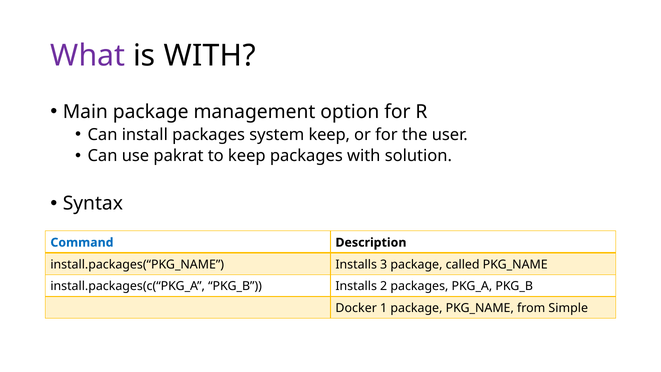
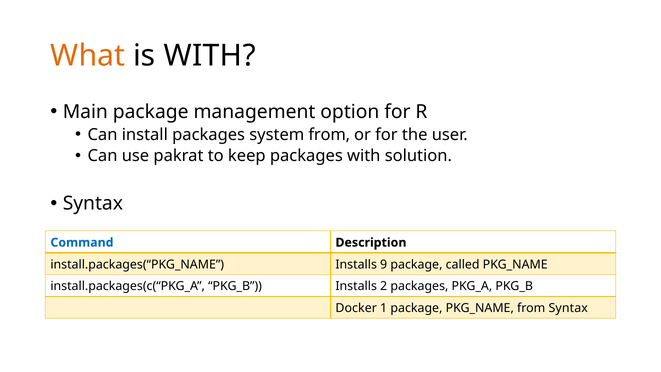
What colour: purple -> orange (88, 56)
system keep: keep -> from (329, 135)
3: 3 -> 9 (384, 264)
from Simple: Simple -> Syntax (568, 308)
